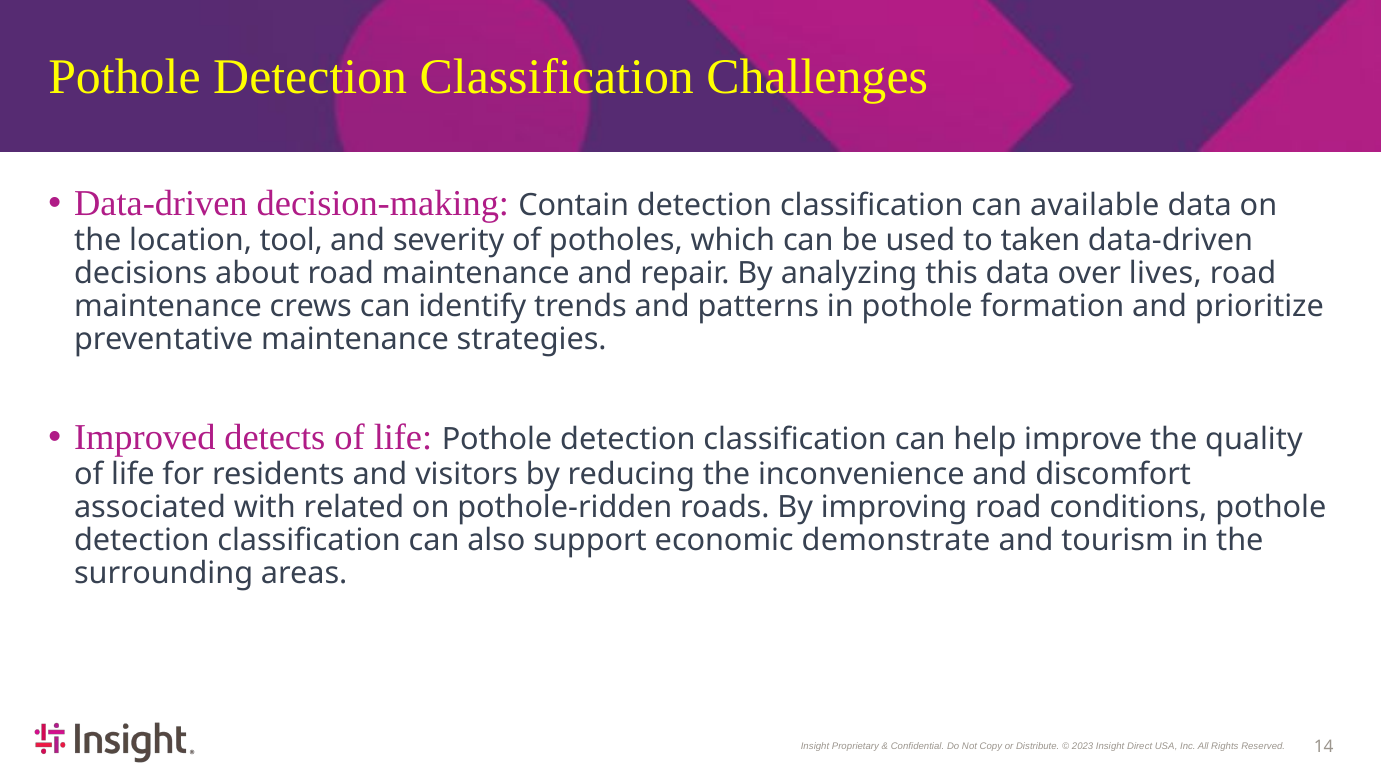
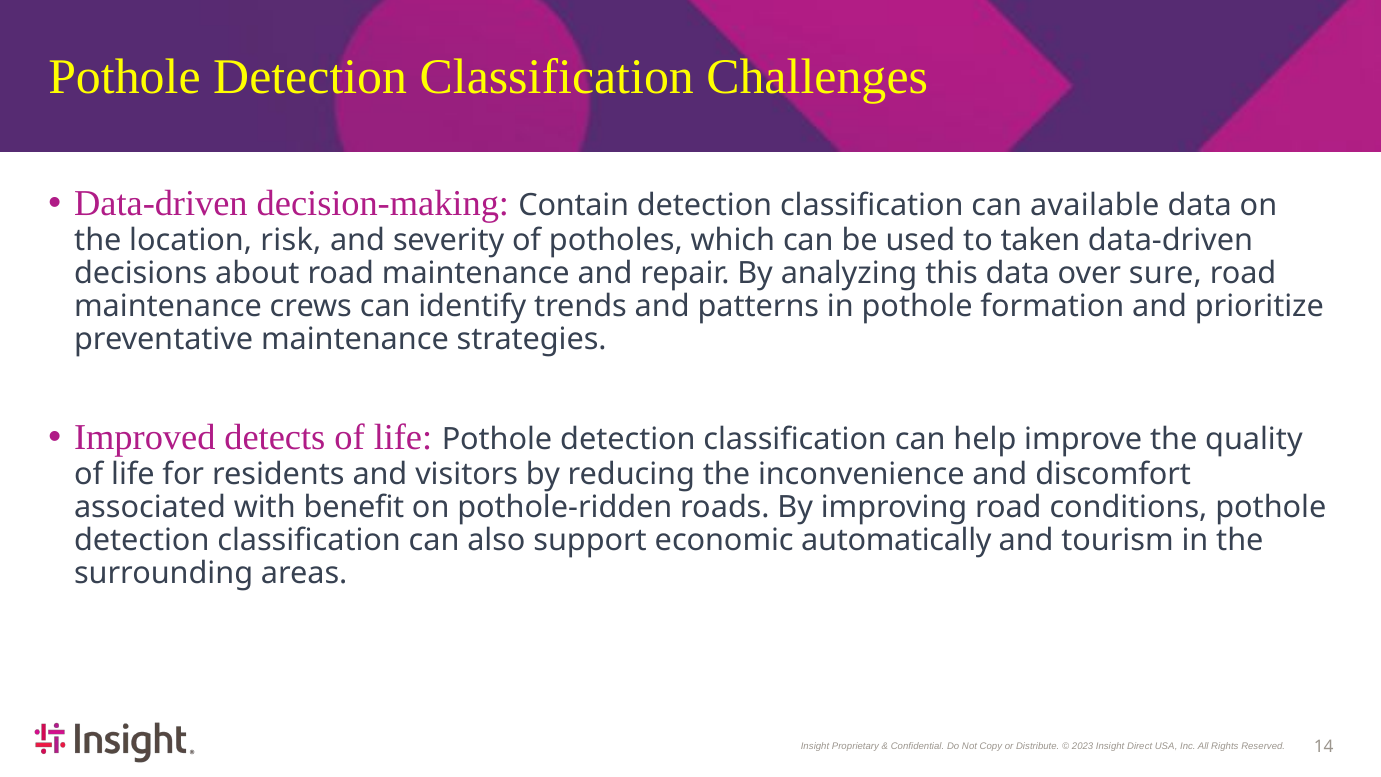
tool: tool -> risk (291, 240)
lives: lives -> sure (1165, 273)
related: related -> benefit (354, 507)
demonstrate: demonstrate -> automatically (896, 540)
